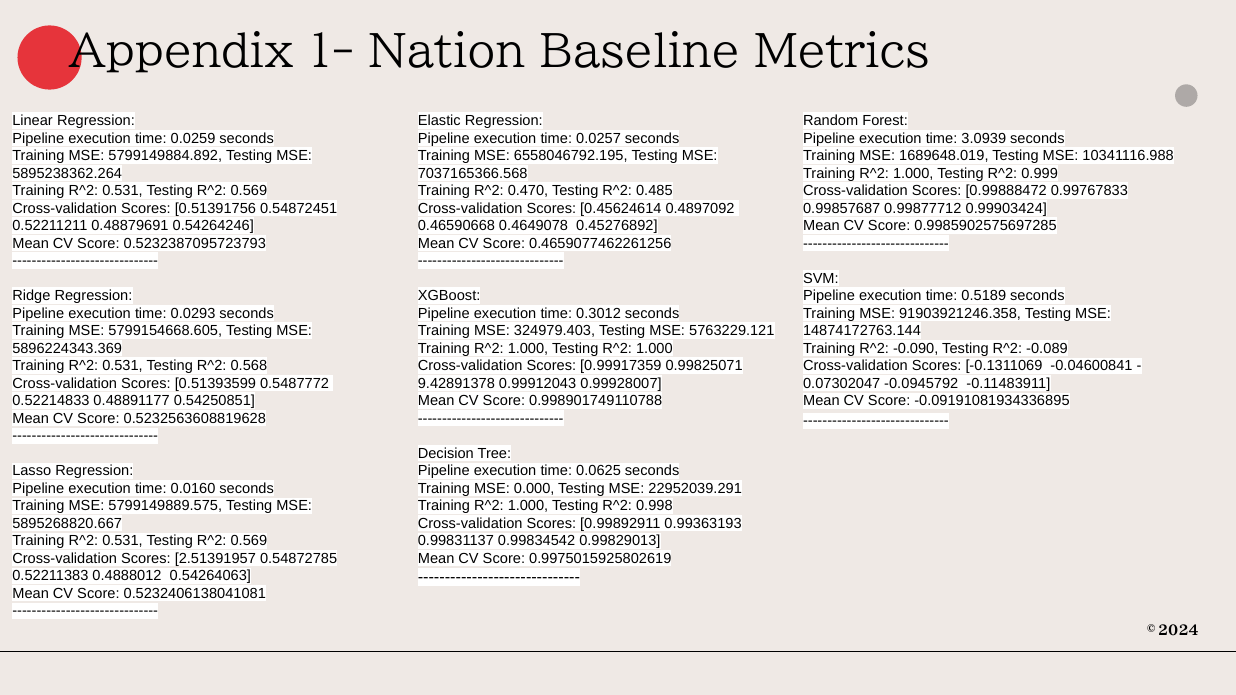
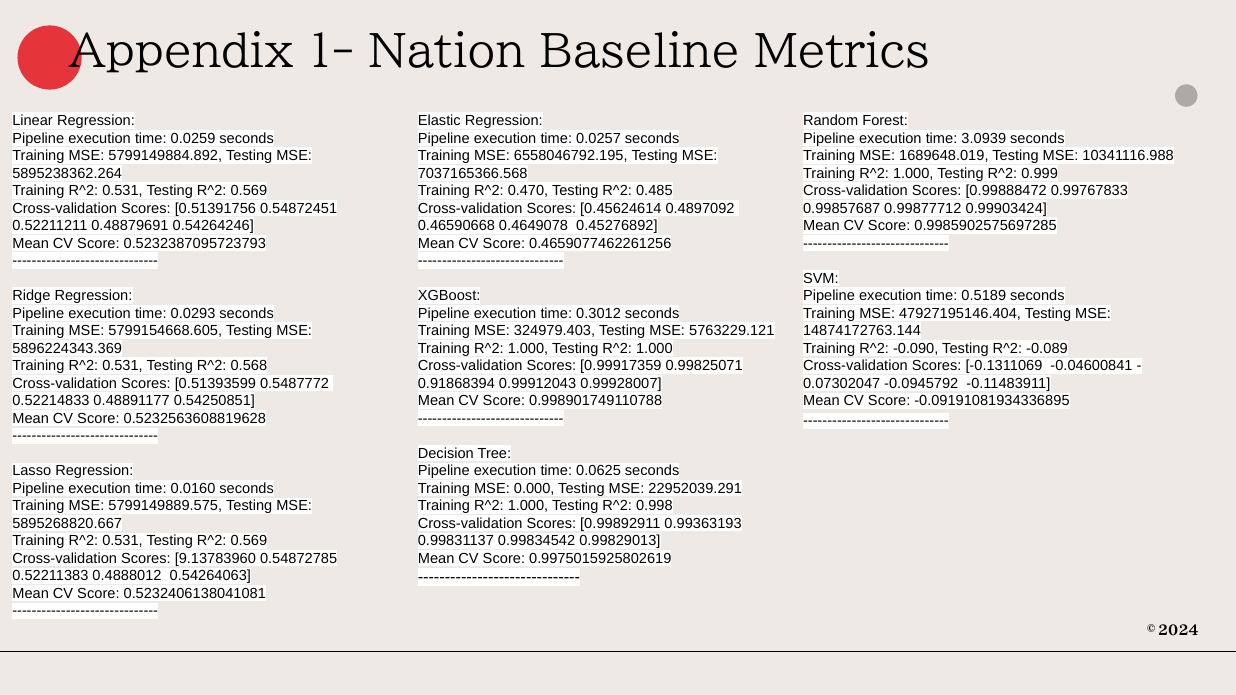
91903921246.358: 91903921246.358 -> 47927195146.404 (960, 314)
9.42891378: 9.42891378 -> 0.91868394 (456, 384)
2.51391957: 2.51391957 -> 9.13783960 (215, 559)
